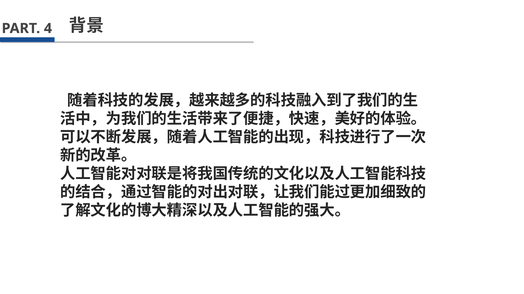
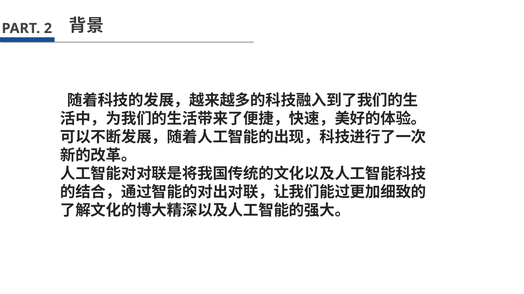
4: 4 -> 2 (48, 28)
